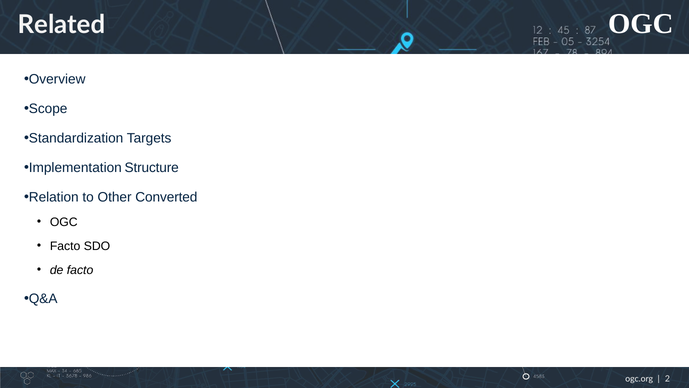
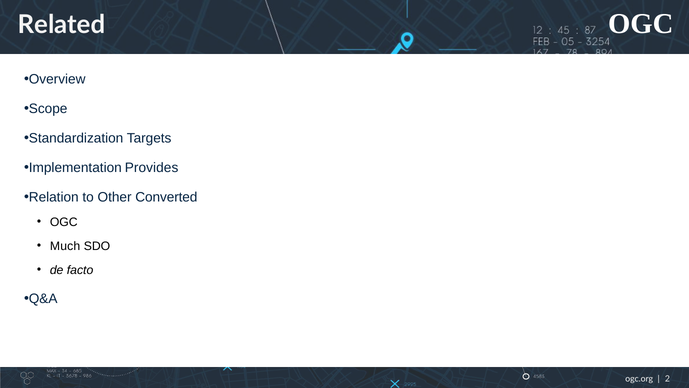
Structure: Structure -> Provides (152, 167)
Facto: Facto -> Much (65, 246)
